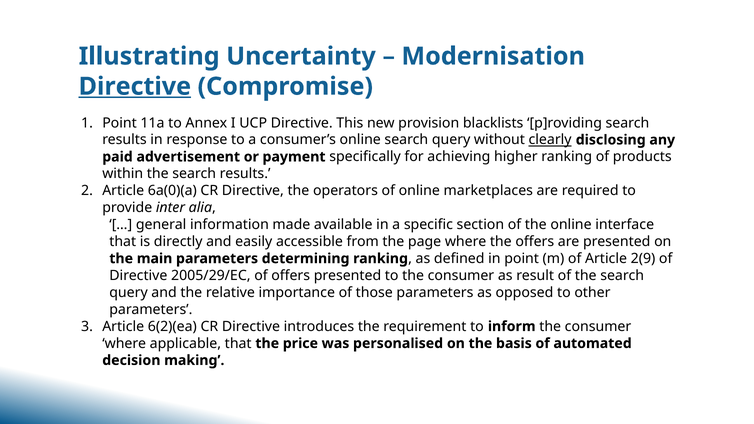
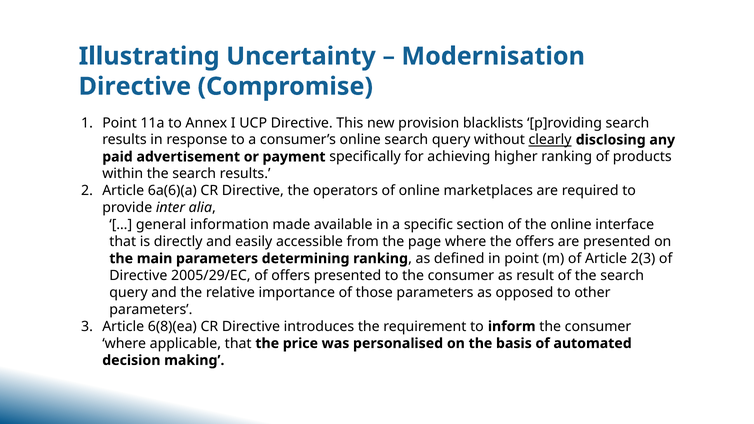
Directive underline: present -> none (135, 86)
6a(0)(a: 6a(0)(a -> 6a(6)(a (172, 191)
2(9: 2(9 -> 2(3 (643, 259)
6(2)(ea: 6(2)(ea -> 6(8)(ea (172, 326)
